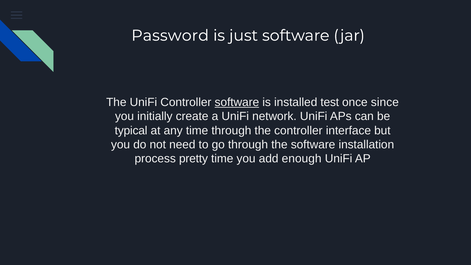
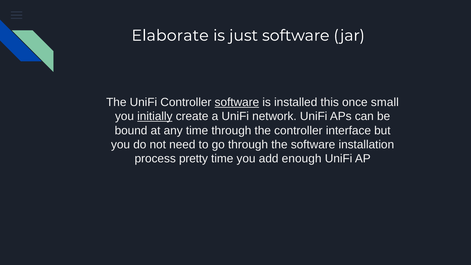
Password: Password -> Elaborate (170, 36)
test: test -> this (330, 102)
since: since -> small (385, 102)
initially underline: none -> present (155, 116)
typical: typical -> bound (131, 130)
